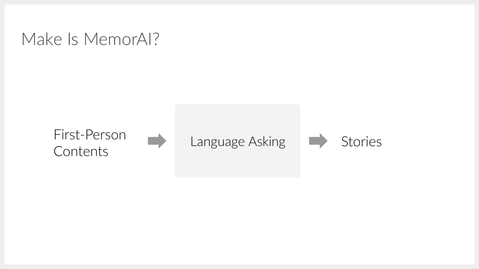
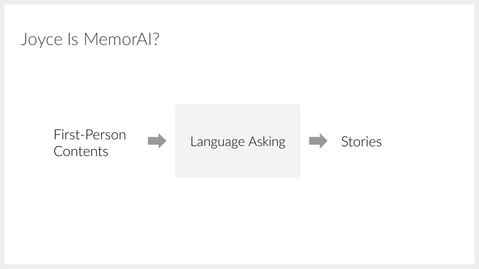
Make: Make -> Joyce (42, 40)
